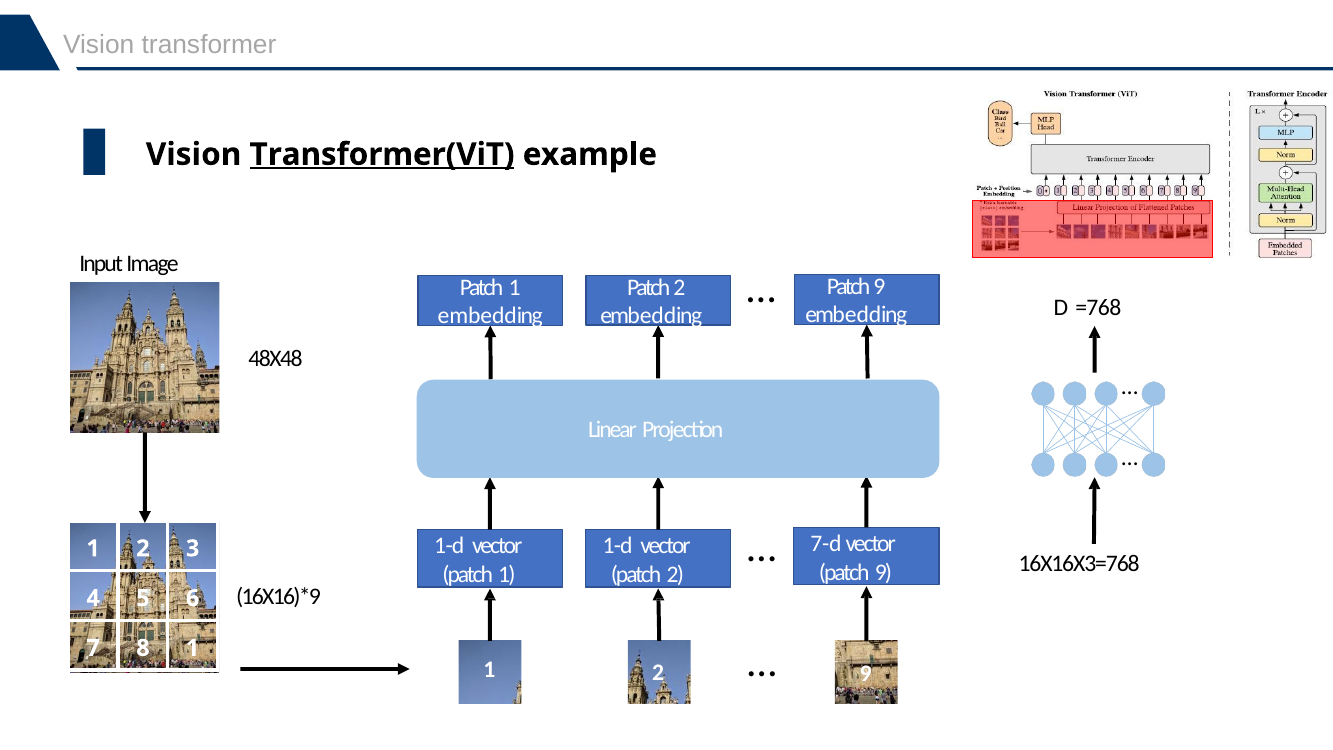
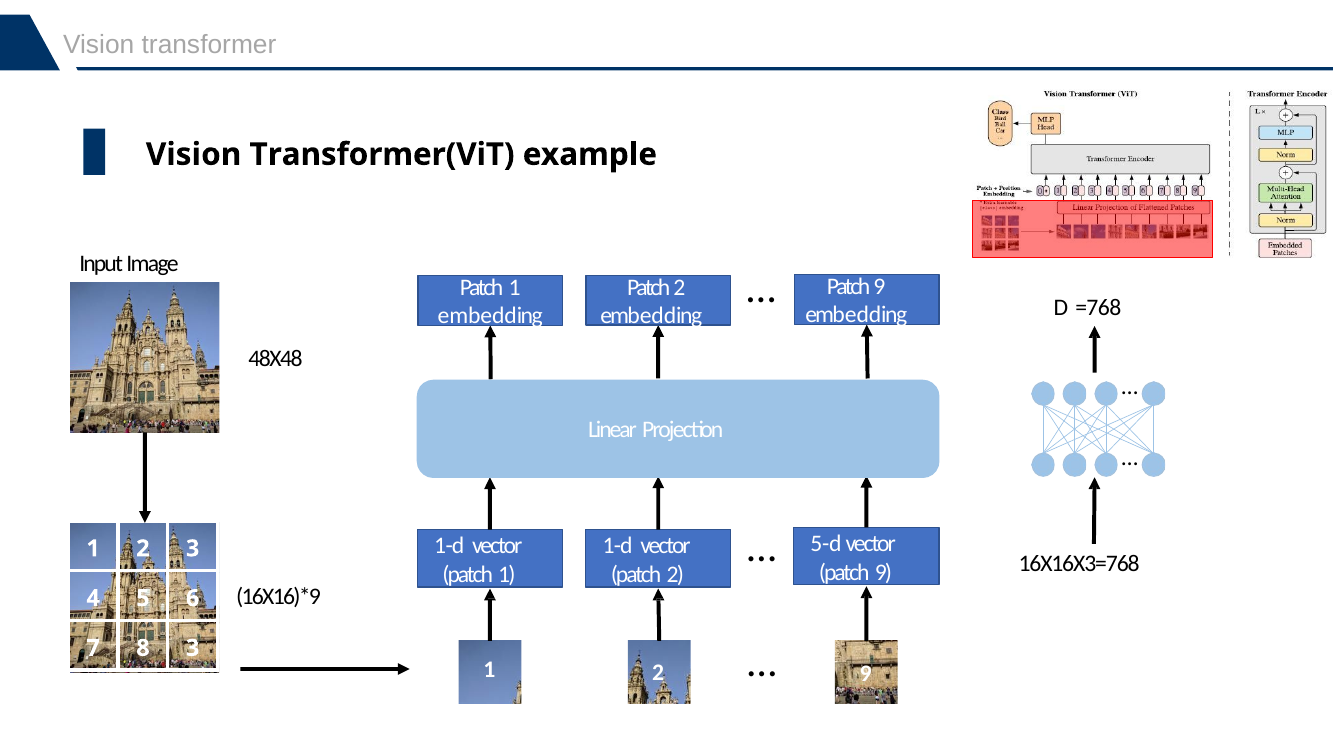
Transformer(ViT underline: present -> none (382, 154)
7-d: 7-d -> 5-d (826, 544)
8 1: 1 -> 3 (193, 648)
